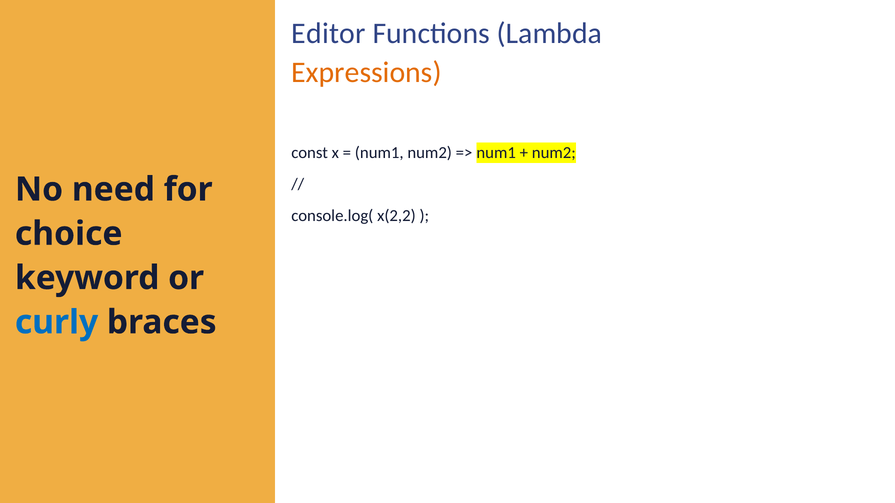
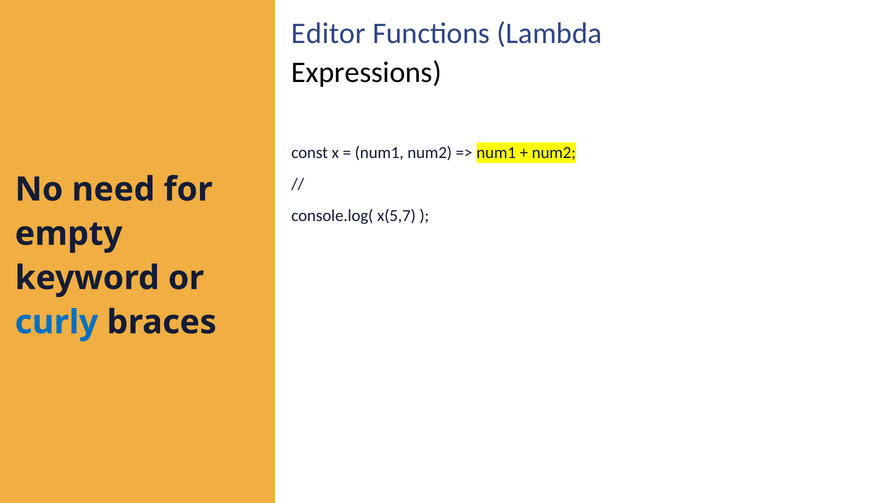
Expressions colour: orange -> black (366, 73)
x(2,2: x(2,2 -> x(5,7 (396, 216)
choice: choice -> empty (69, 234)
